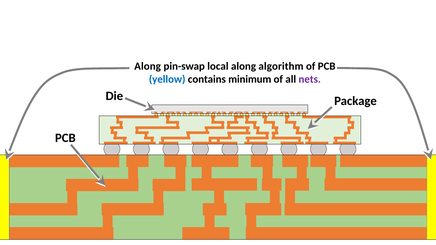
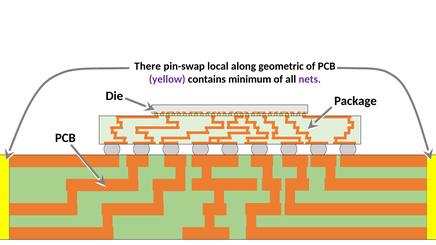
Along: Along -> There (148, 66)
algorithm: algorithm -> geometric (281, 66)
yellow colour: blue -> purple (167, 79)
